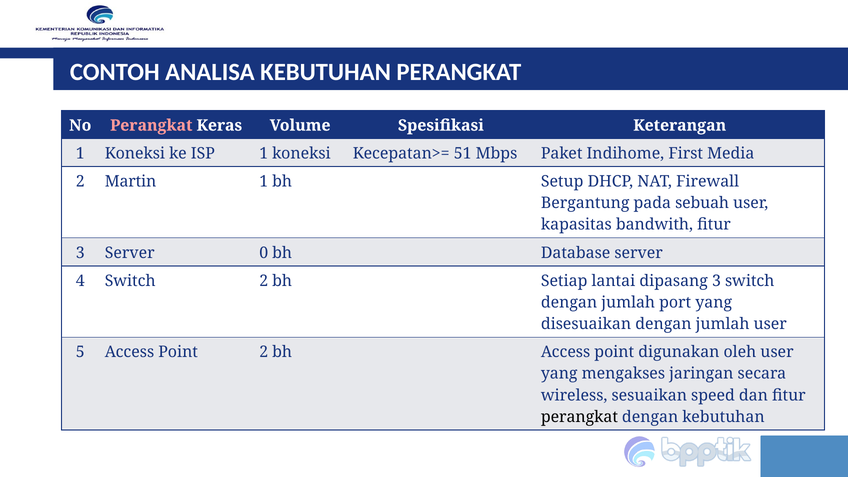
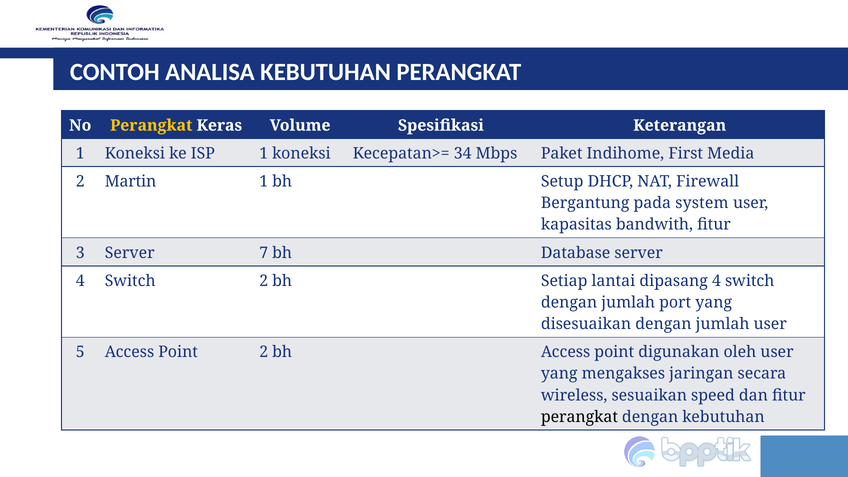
Perangkat colour: pink -> yellow (151, 125)
51: 51 -> 34 (463, 153)
sebuah: sebuah -> system (702, 203)
0: 0 -> 7 (264, 253)
dipasang 3: 3 -> 4 (716, 281)
